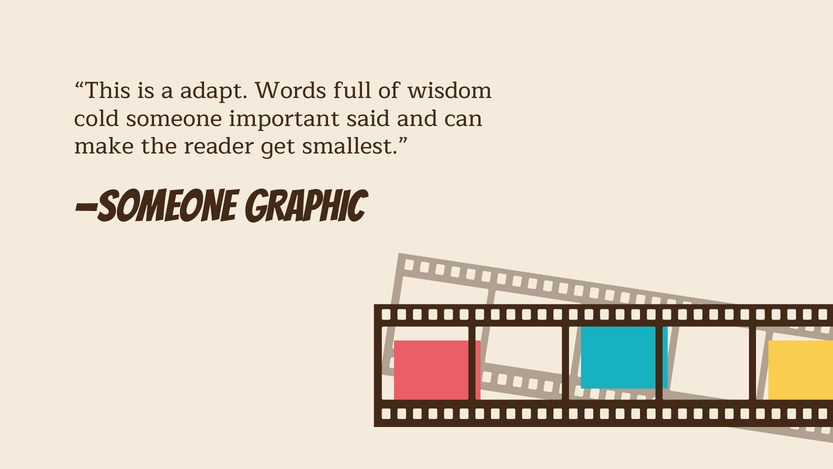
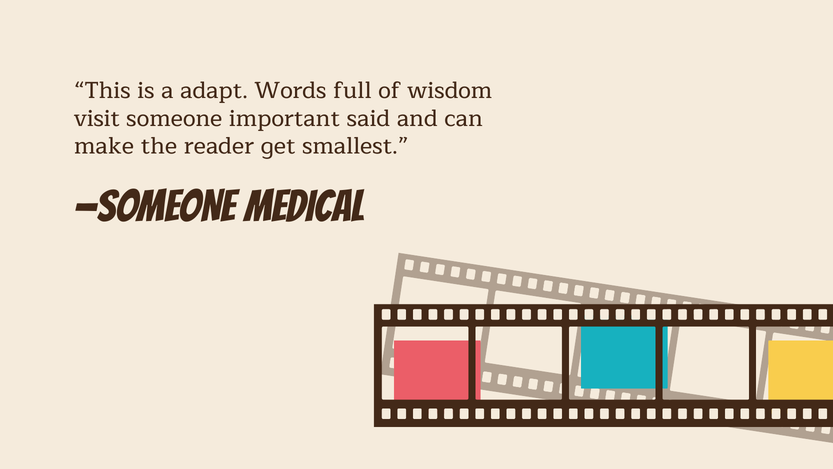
cold: cold -> visit (97, 118)
GRAPHIC: GRAPHIC -> MEDICAL (304, 207)
